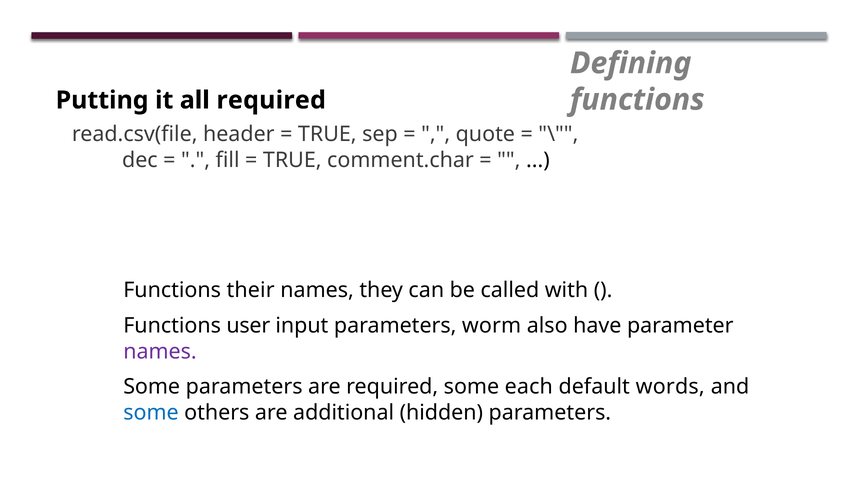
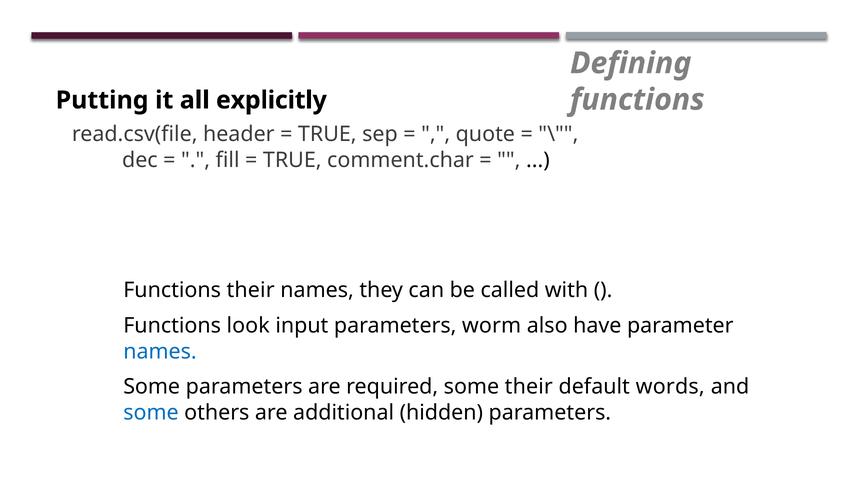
all required: required -> explicitly (271, 100)
user: user -> look (248, 325)
names colour: purple -> blue (160, 351)
some each: each -> their (529, 387)
